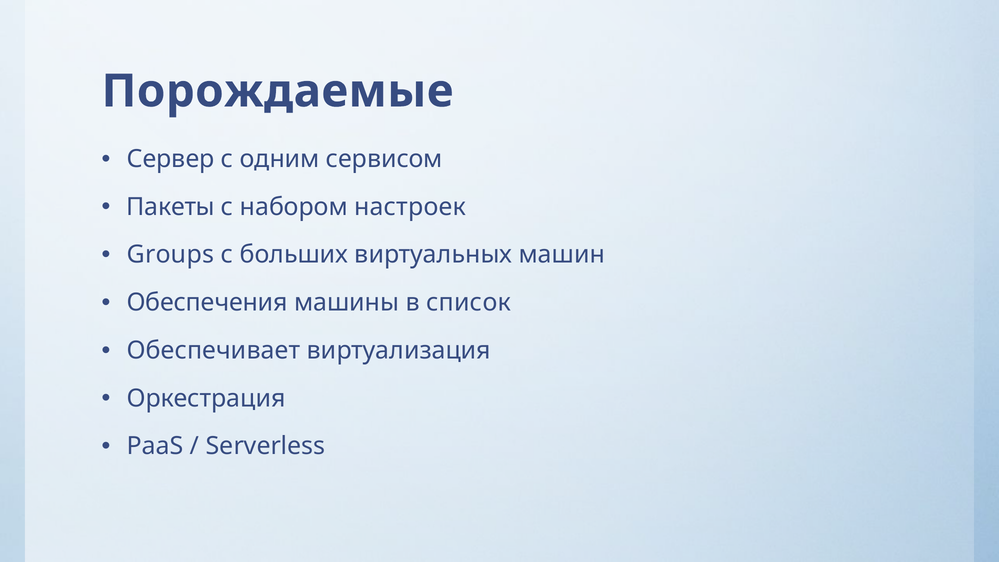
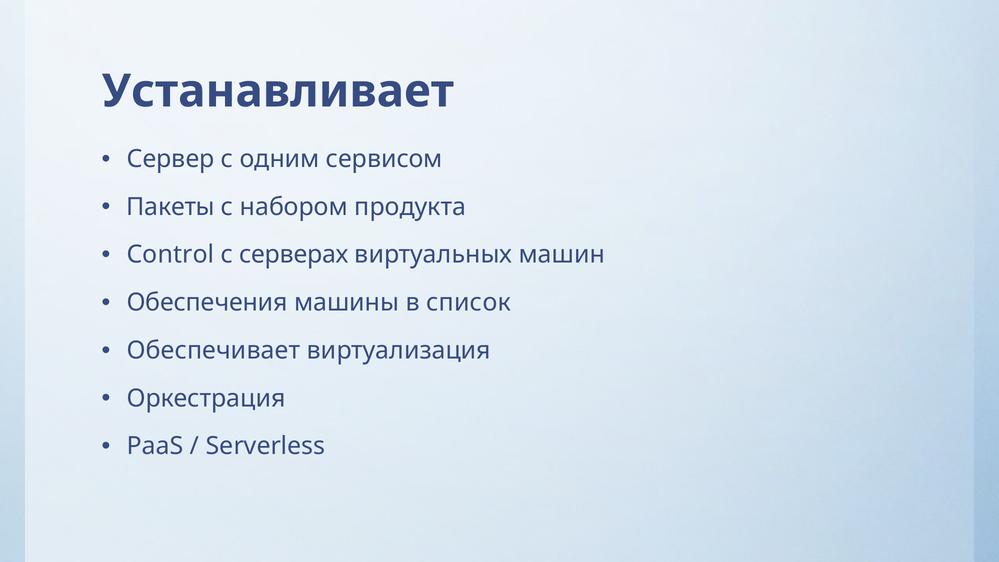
Порождаемые: Порождаемые -> Устанавливает (278, 91)
настроек: настроек -> продукта (410, 207)
Groups: Groups -> Control (170, 255)
больших: больших -> серверах (294, 255)
